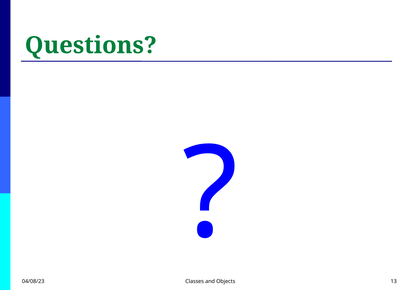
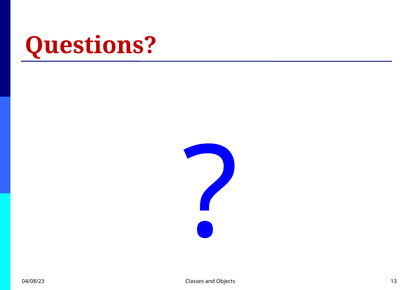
Questions colour: green -> red (91, 45)
